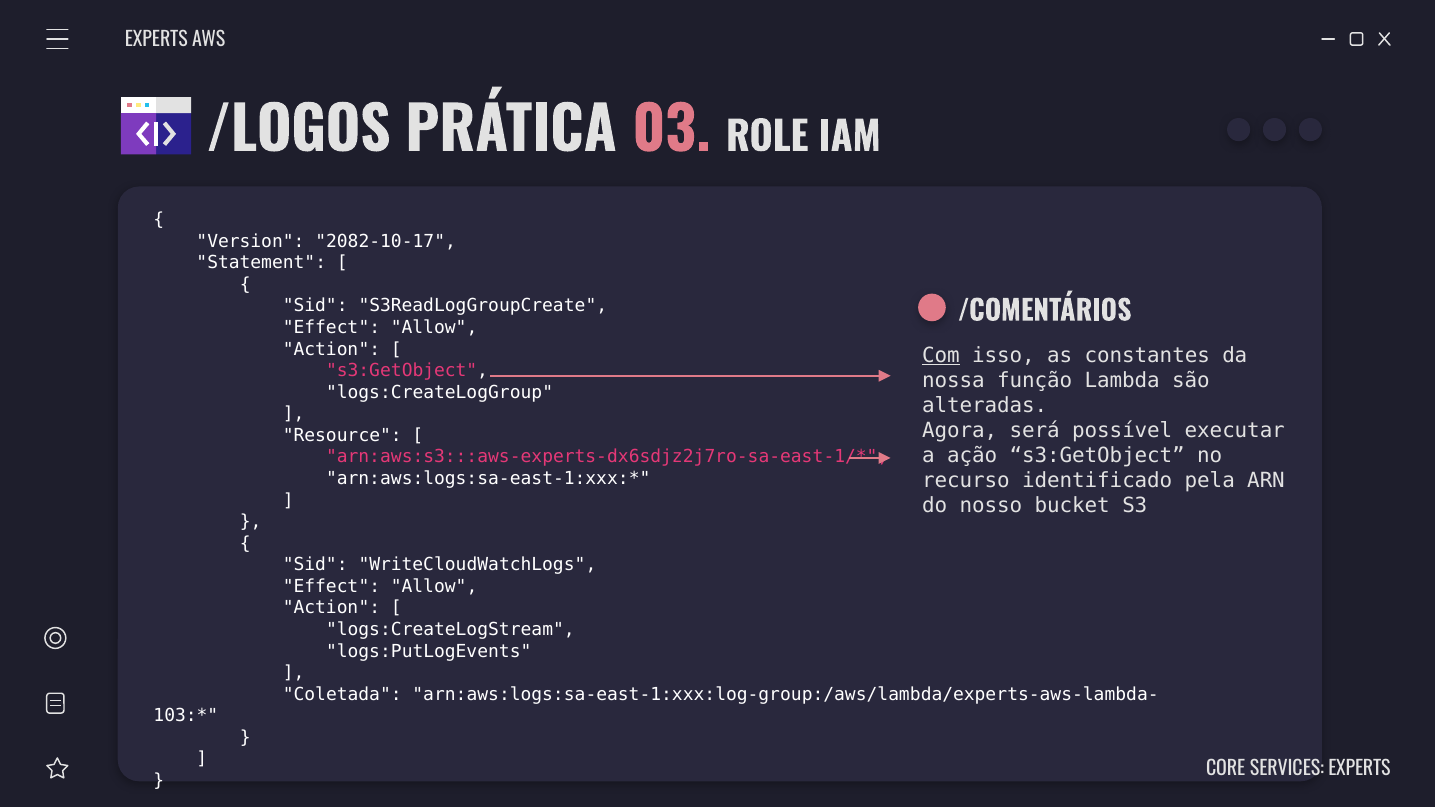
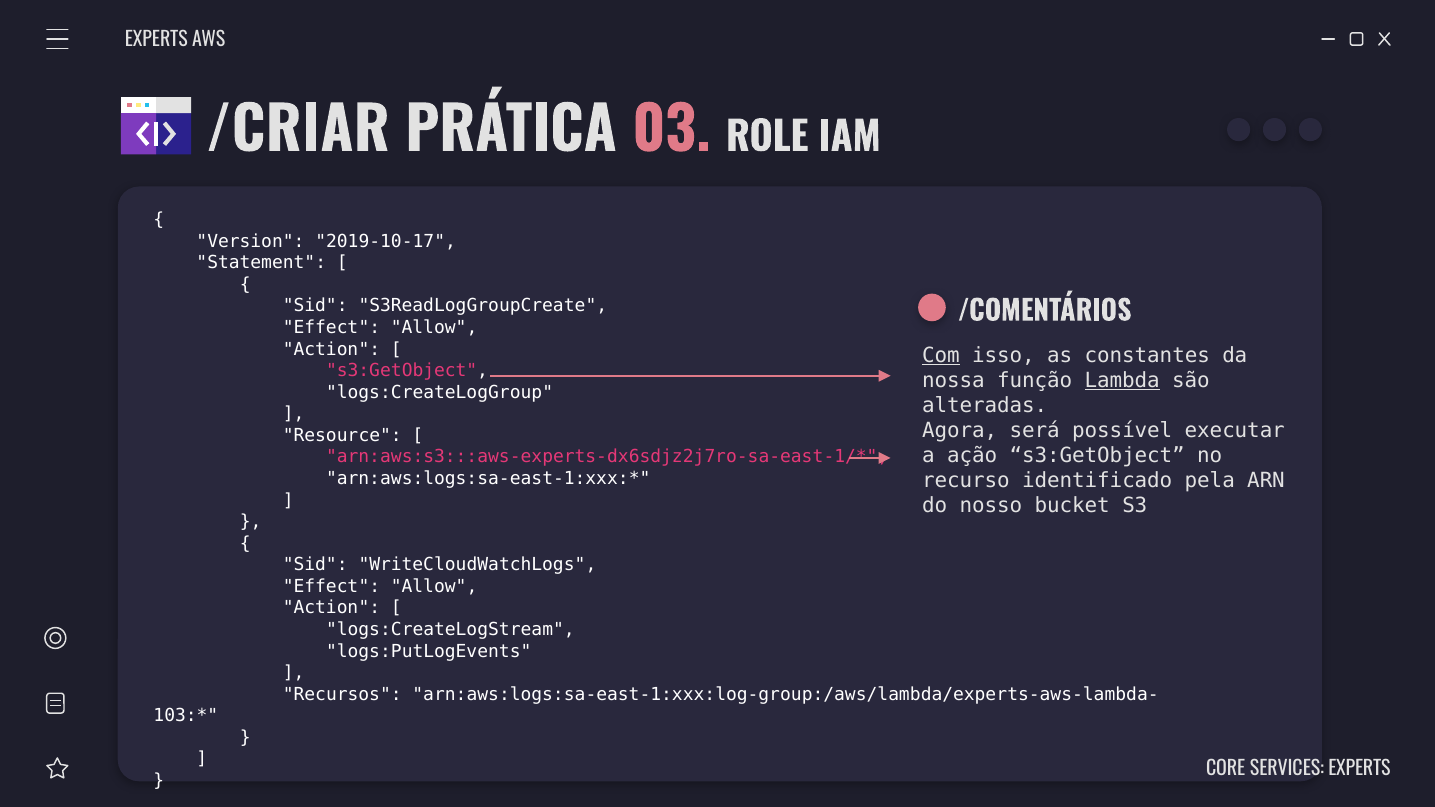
/LOGOS: /LOGOS -> /CRIAR (298, 131)
2082-10-17: 2082-10-17 -> 2019-10-17 (386, 241)
Lambda underline: none -> present (1122, 380)
Coletada: Coletada -> Recursos (342, 695)
